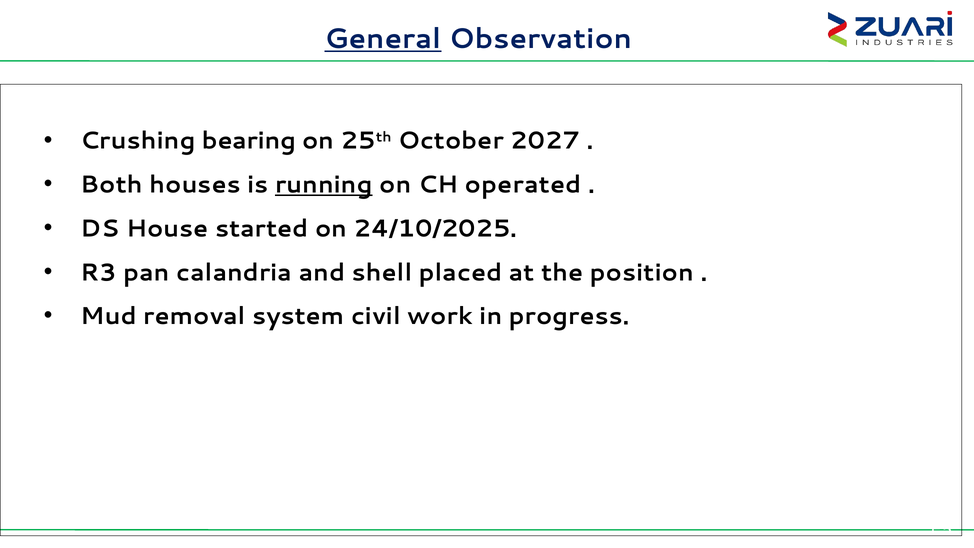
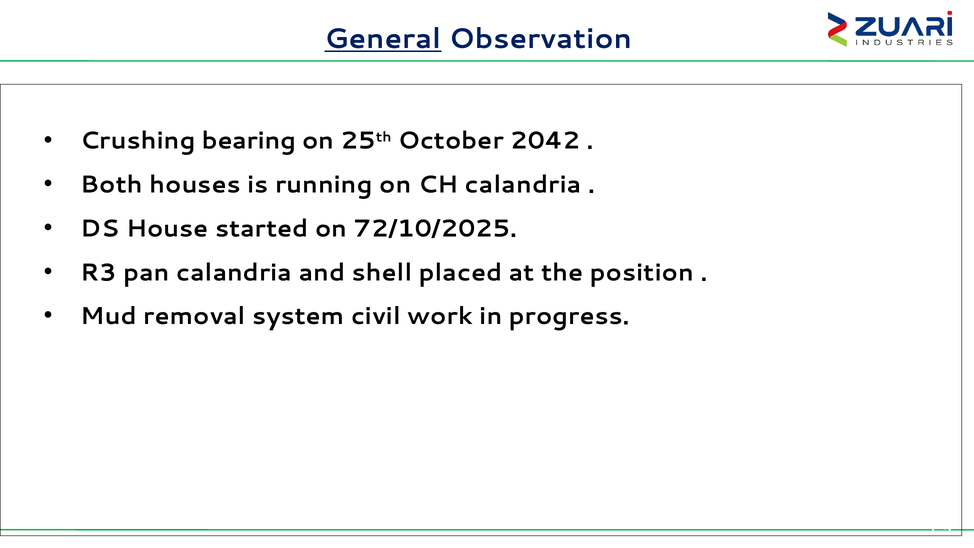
2027: 2027 -> 2042 (545, 141)
running underline: present -> none (324, 185)
CH operated: operated -> calandria (523, 185)
24/10/2025: 24/10/2025 -> 72/10/2025 (435, 229)
